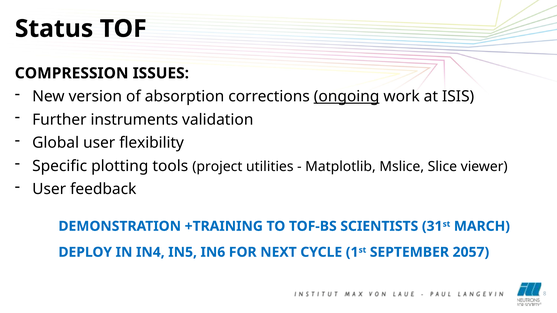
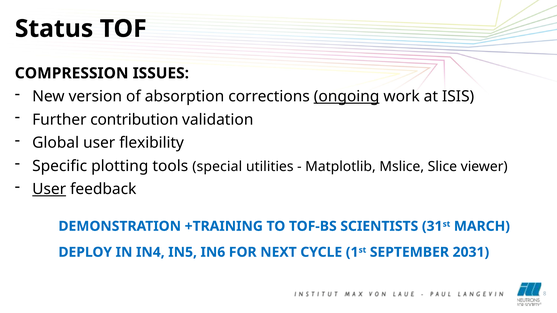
instruments: instruments -> contribution (134, 120)
project: project -> special (217, 167)
User underline: none -> present (49, 189)
2057: 2057 -> 2031 (471, 252)
